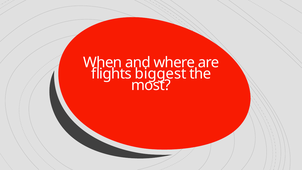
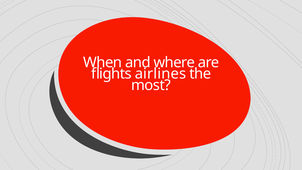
biggest: biggest -> airlines (160, 74)
